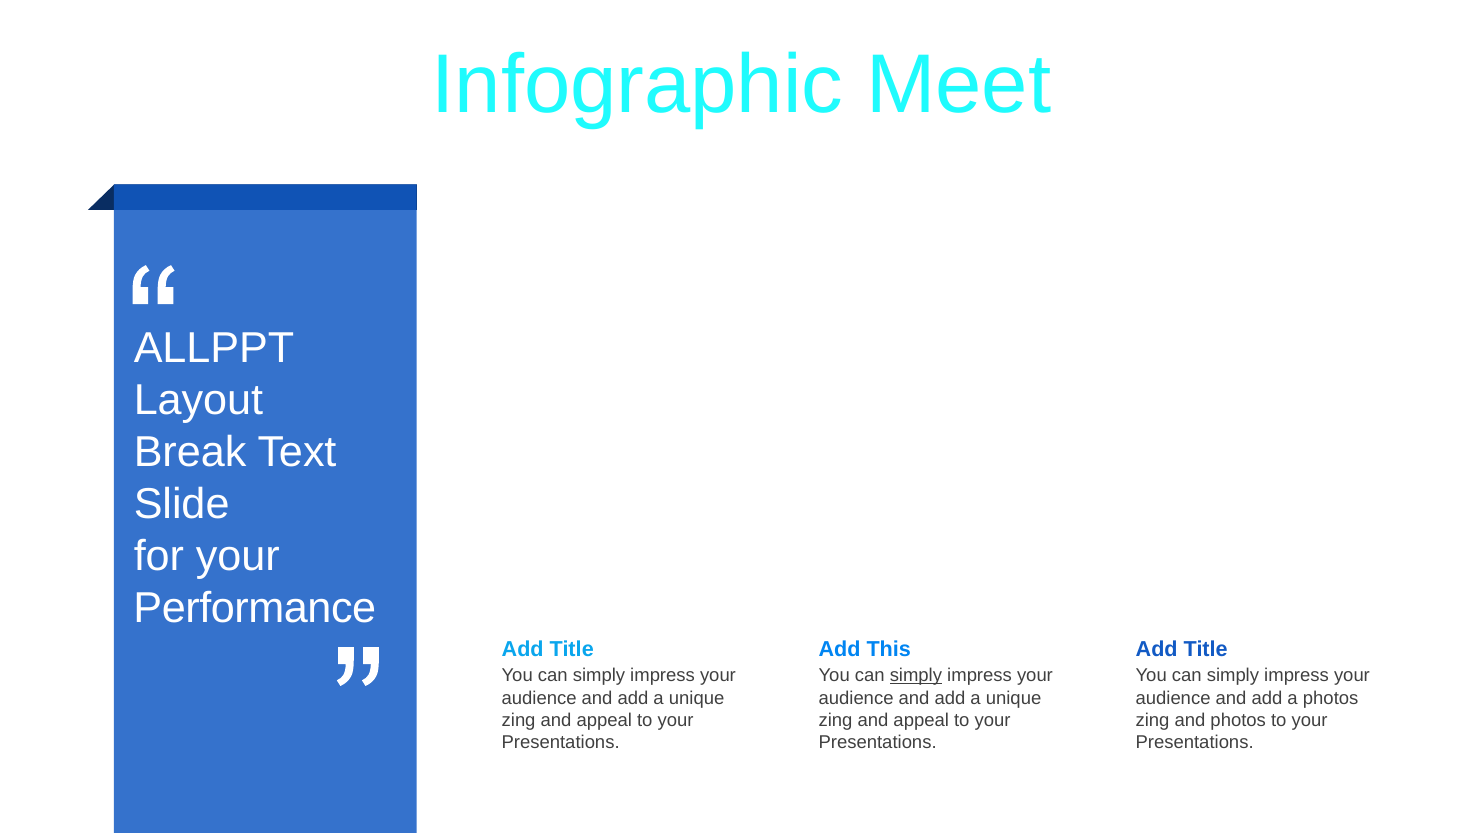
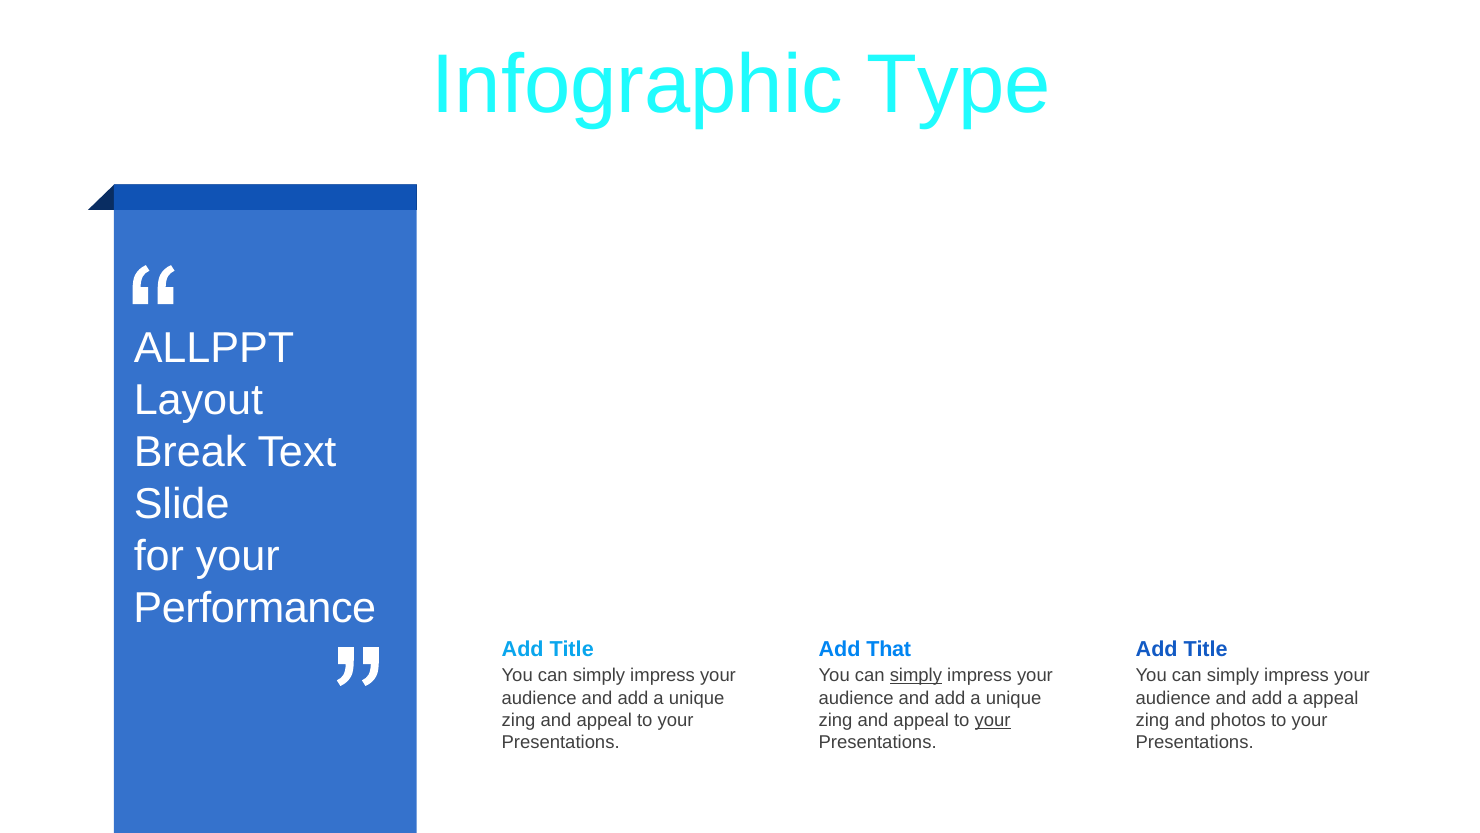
Meet: Meet -> Type (959, 85)
This: This -> That (889, 649)
a photos: photos -> appeal (1331, 698)
your underline: none -> present (993, 720)
